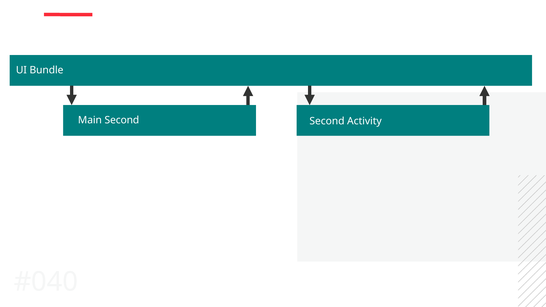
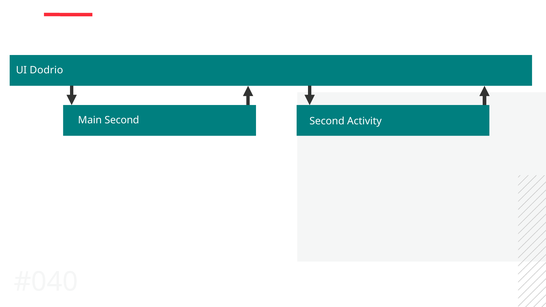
Bundle: Bundle -> Dodrio (46, 70)
